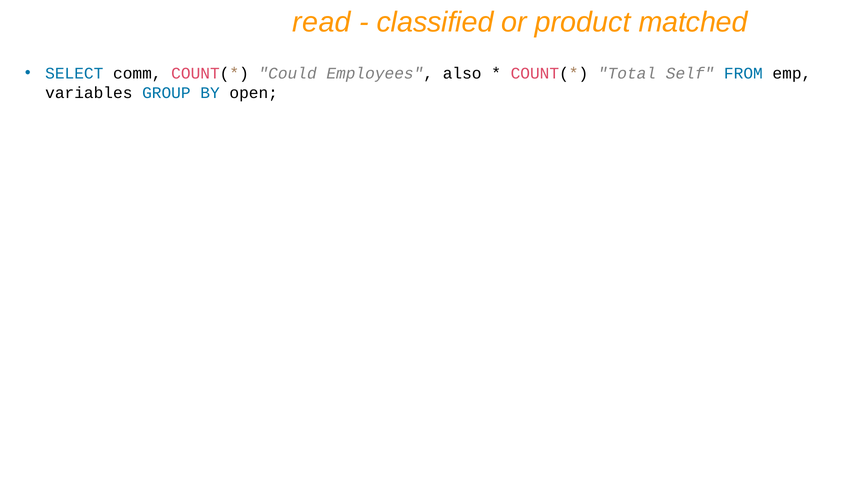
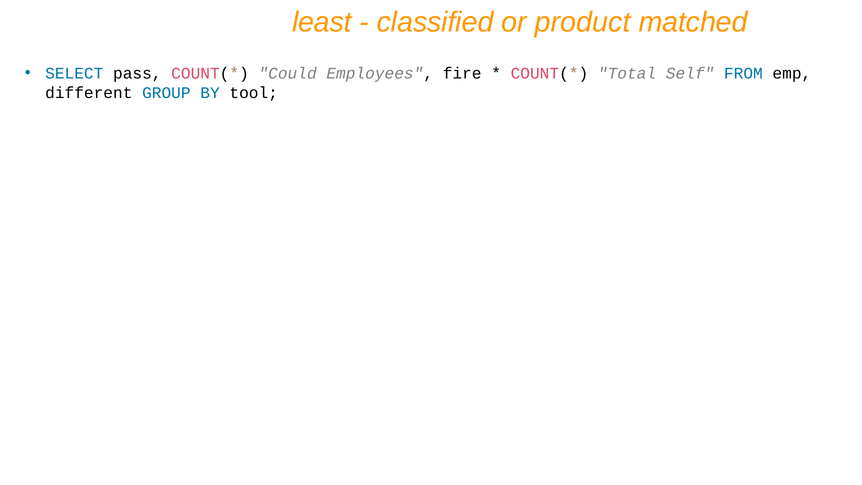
read: read -> least (322, 22)
comm: comm -> pass (137, 73)
also: also -> fire (462, 73)
variables: variables -> different (89, 93)
open: open -> tool (254, 93)
